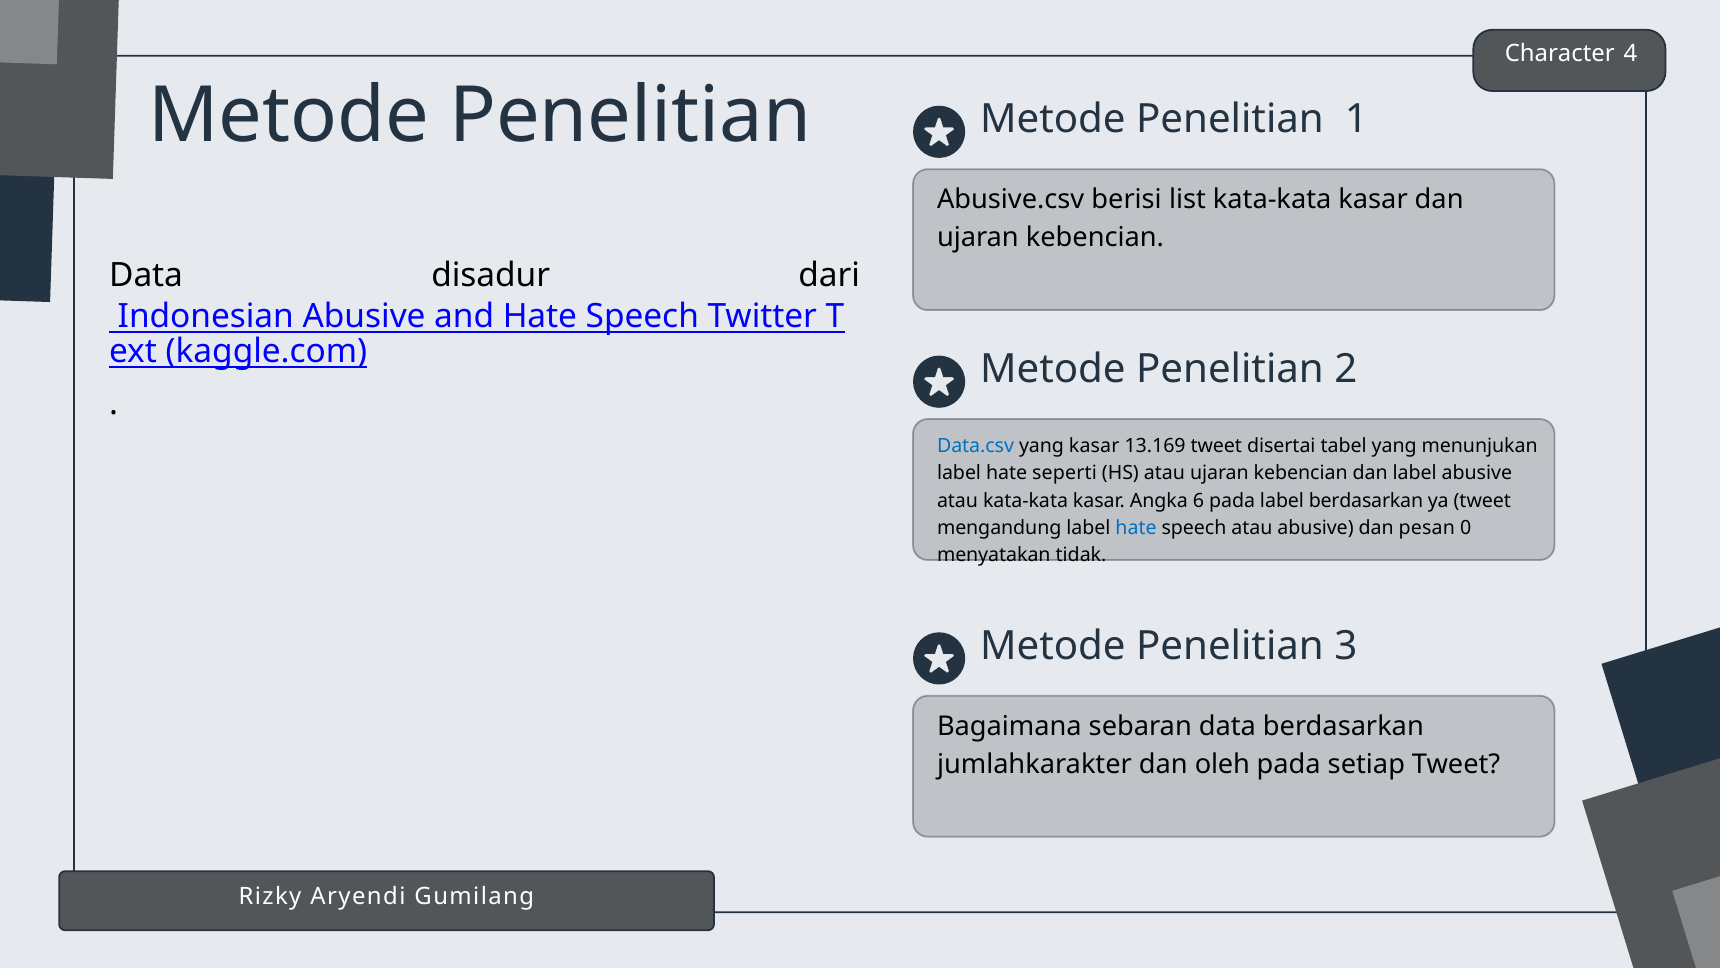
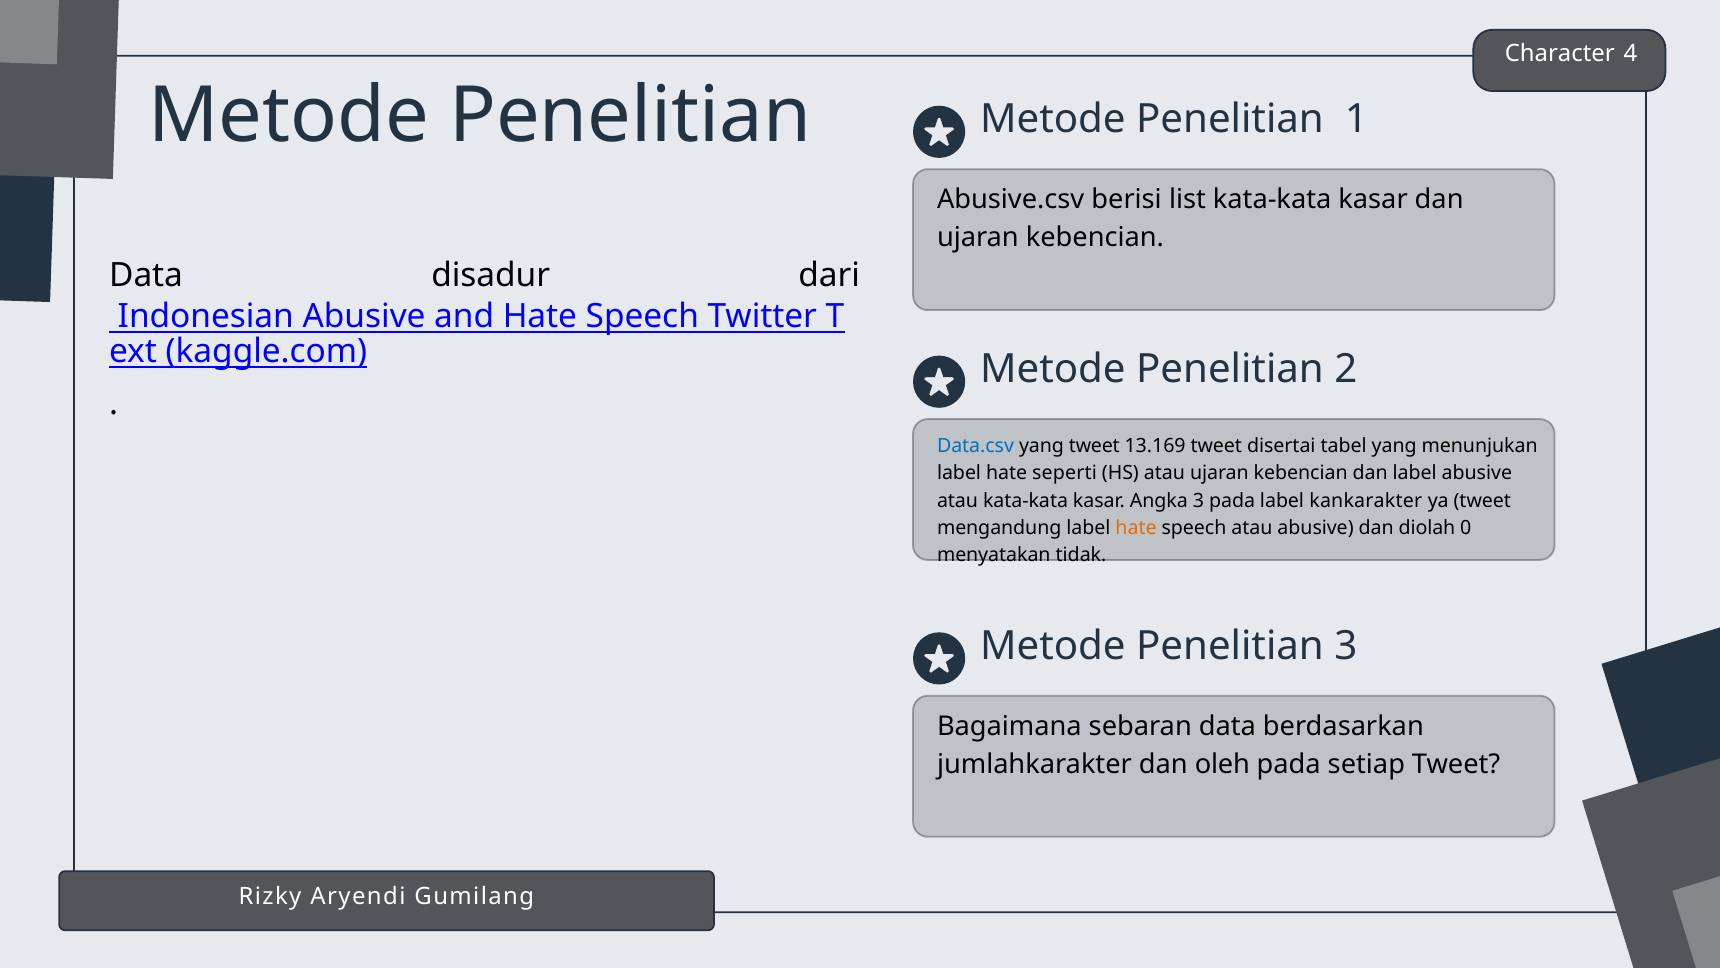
yang kasar: kasar -> tweet (1094, 446)
Angka 6: 6 -> 3 (1198, 500)
label berdasarkan: berdasarkan -> kankarakter (1366, 500)
hate colour: blue -> orange (1136, 528)
pesan: pesan -> diolah (1427, 528)
